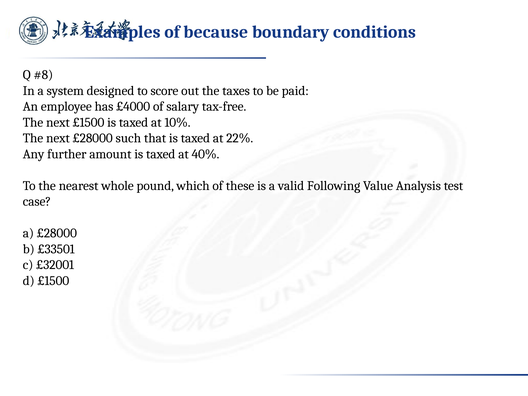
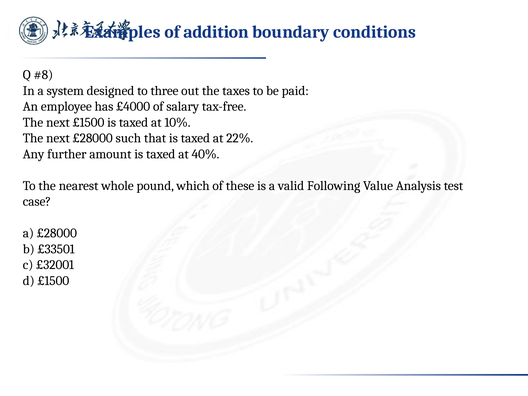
because: because -> addition (216, 32)
score: score -> three (165, 91)
